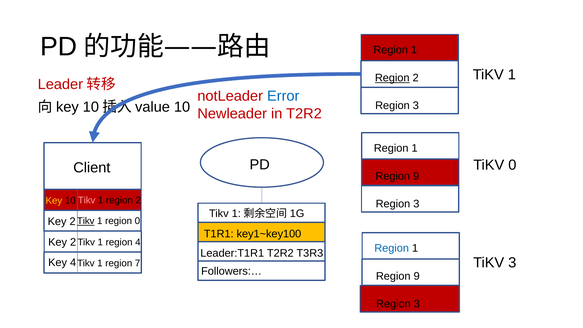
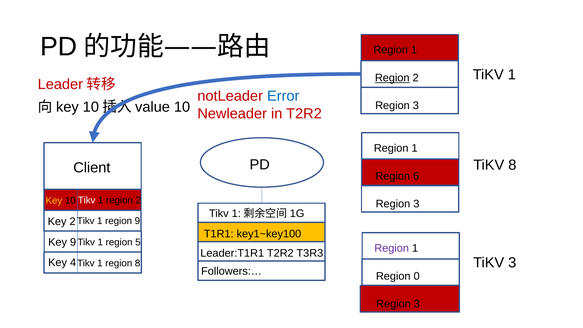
TiKV 0: 0 -> 8 (512, 165)
9: 9 -> 6 (416, 176)
Tikv colour: pink -> white (87, 200)
Tikv underline: present -> none (86, 221)
region 0: 0 -> 9 (137, 221)
2: 2 -> 9 (73, 242)
region 4: 4 -> 5 (138, 242)
Region colour: blue -> purple (392, 248)
region 7: 7 -> 8 (138, 263)
9: 9 -> 0 (417, 276)
